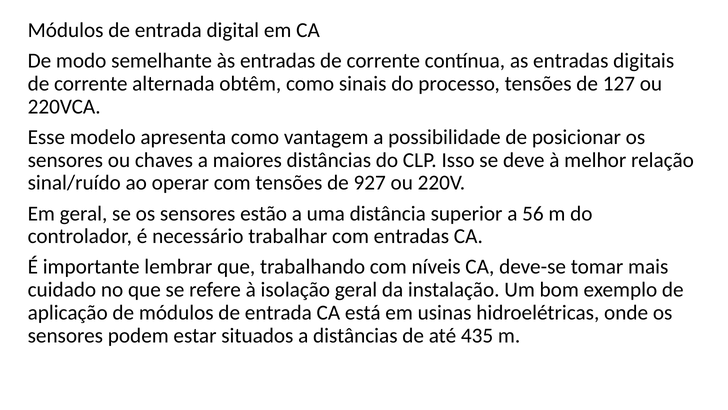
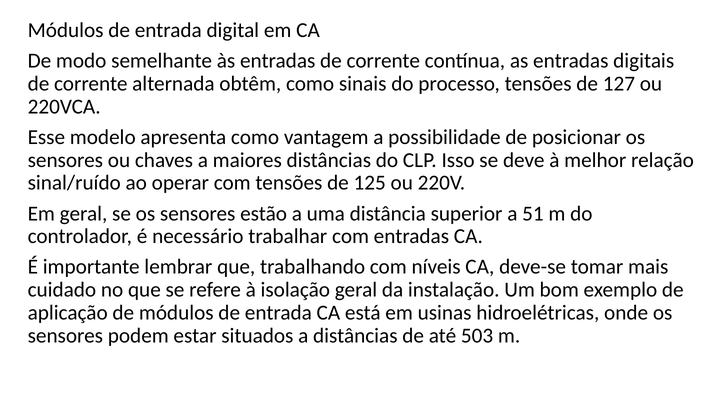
927: 927 -> 125 (370, 183)
56: 56 -> 51 (533, 213)
435: 435 -> 503 (477, 335)
